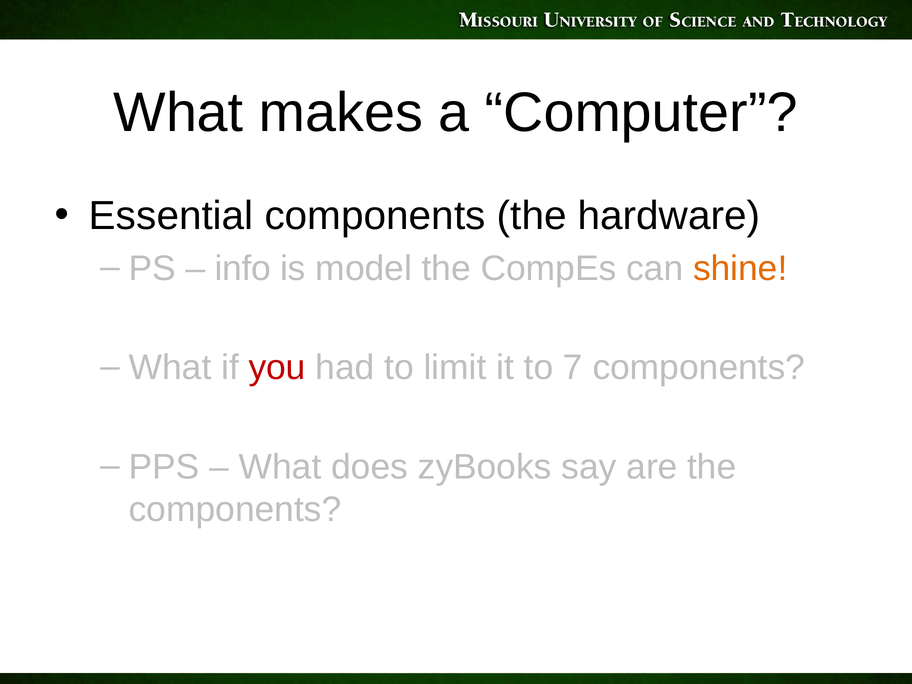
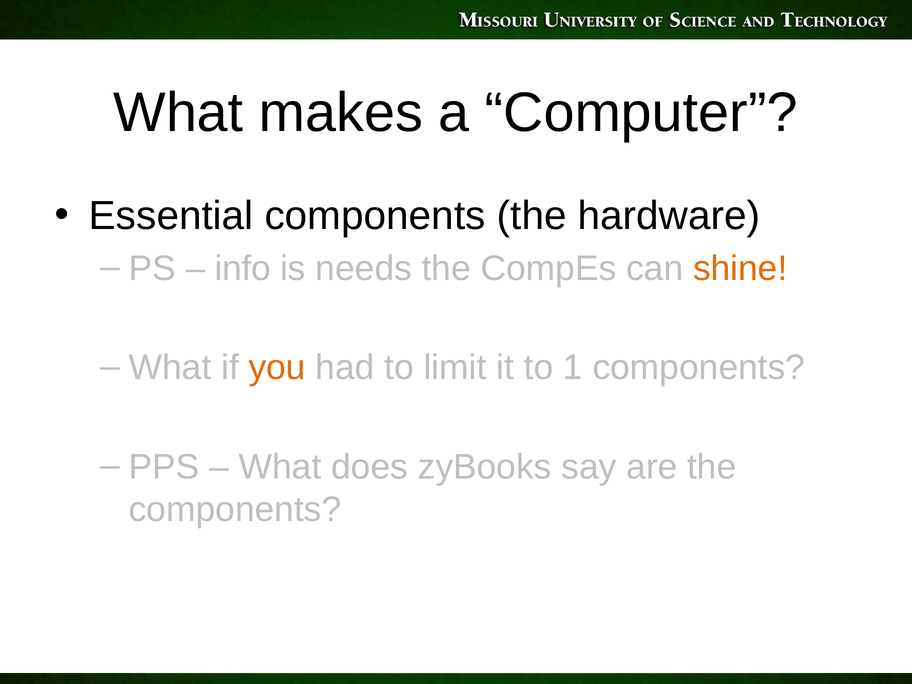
model: model -> needs (364, 268)
you colour: red -> orange (277, 368)
7: 7 -> 1 (573, 368)
